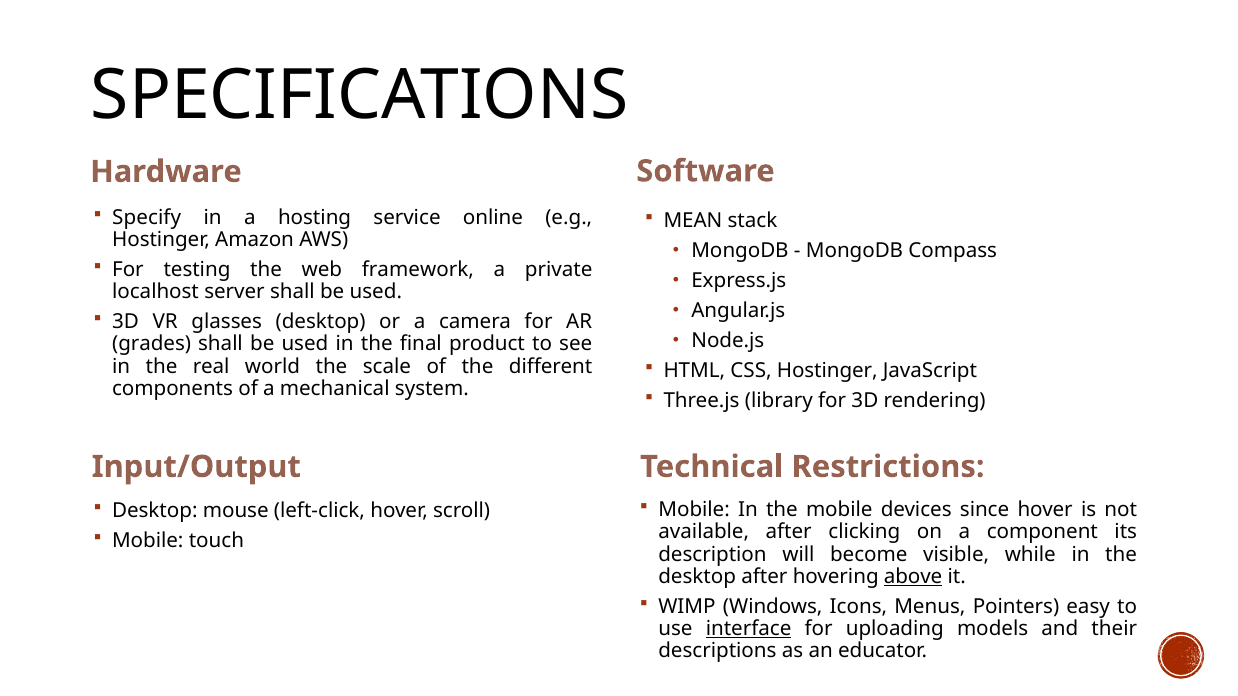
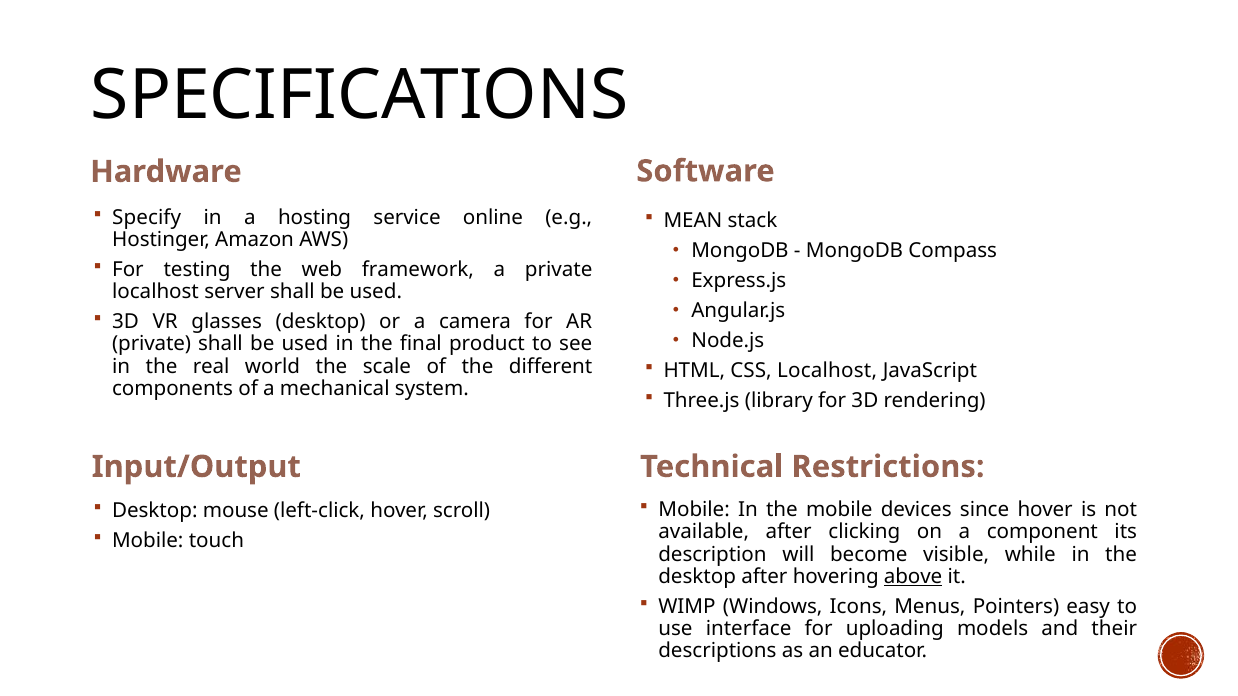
grades: grades -> private (152, 344)
CSS Hostinger: Hostinger -> Localhost (827, 371)
interface underline: present -> none (749, 629)
